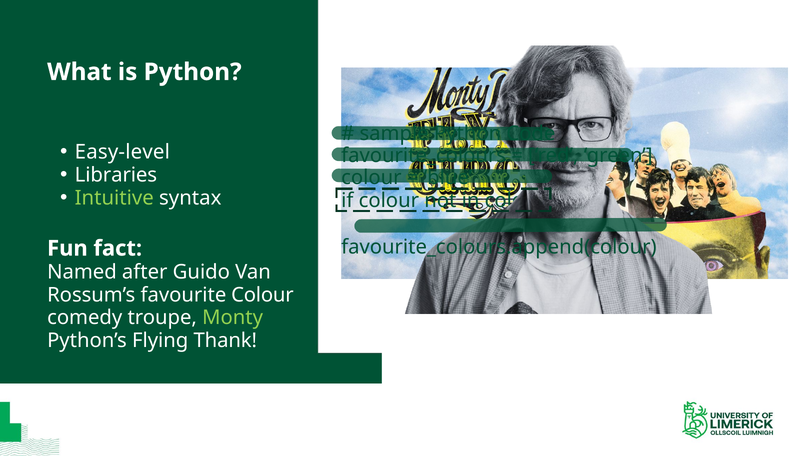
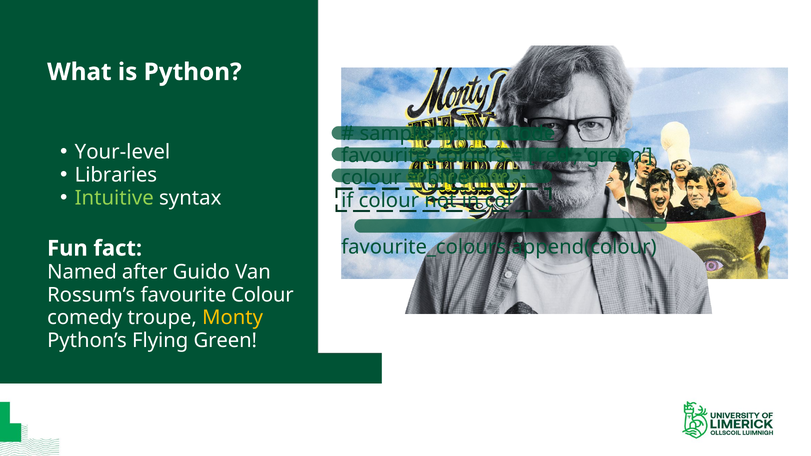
Easy-level: Easy-level -> Your-level (122, 152)
Monty colour: light green -> yellow (233, 318)
Flying Thank: Thank -> Green (225, 341)
